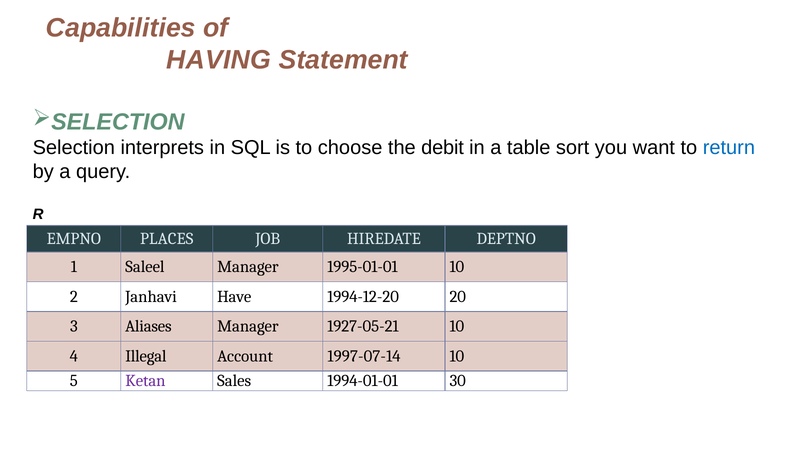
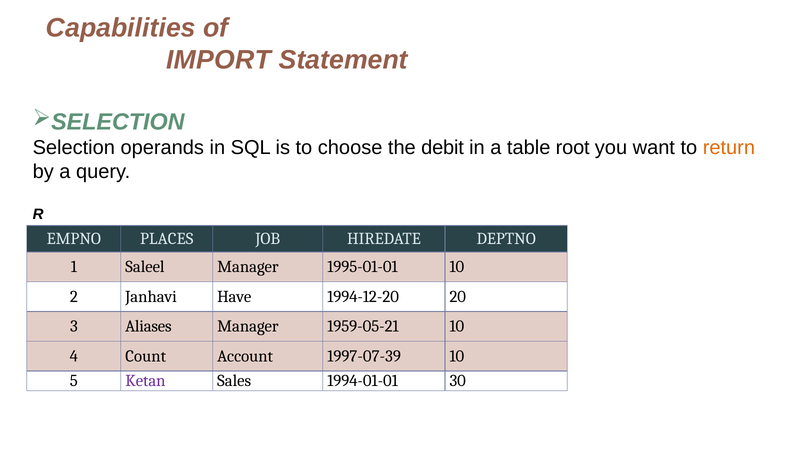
HAVING: HAVING -> IMPORT (219, 60)
interprets: interprets -> operands (162, 148)
sort: sort -> root (573, 148)
return colour: blue -> orange (729, 148)
1927-05-21: 1927-05-21 -> 1959-05-21 (363, 326)
Illegal: Illegal -> Count (146, 356)
1997-07-14: 1997-07-14 -> 1997-07-39 (364, 356)
